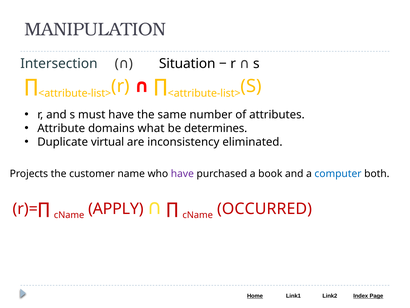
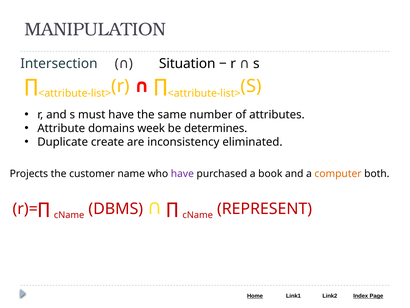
what: what -> week (151, 128)
virtual: virtual -> create (108, 142)
computer colour: blue -> orange (338, 173)
APPLY: APPLY -> DBMS (116, 209)
OCCURRED: OCCURRED -> REPRESENT (265, 209)
